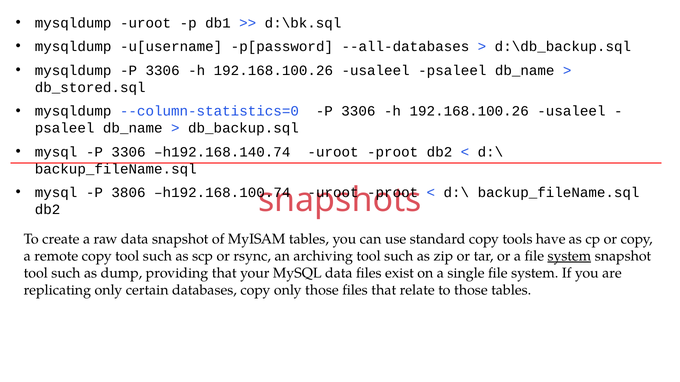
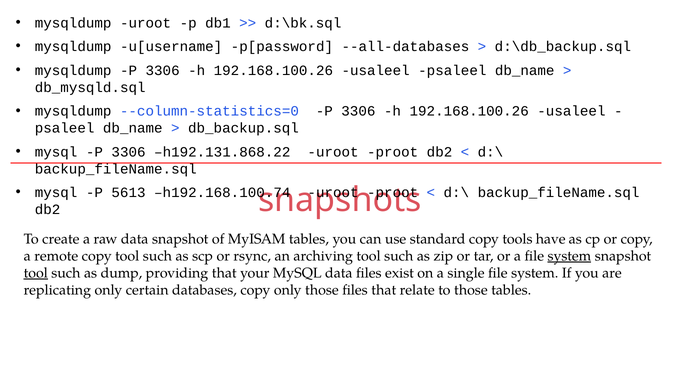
db_stored.sql: db_stored.sql -> db_mysqld.sql (90, 87)
h192.168.140.74: h192.168.140.74 -> h192.131.868.22 (222, 152)
3806: 3806 -> 5613 (128, 193)
tool underline: none -> present (36, 273)
